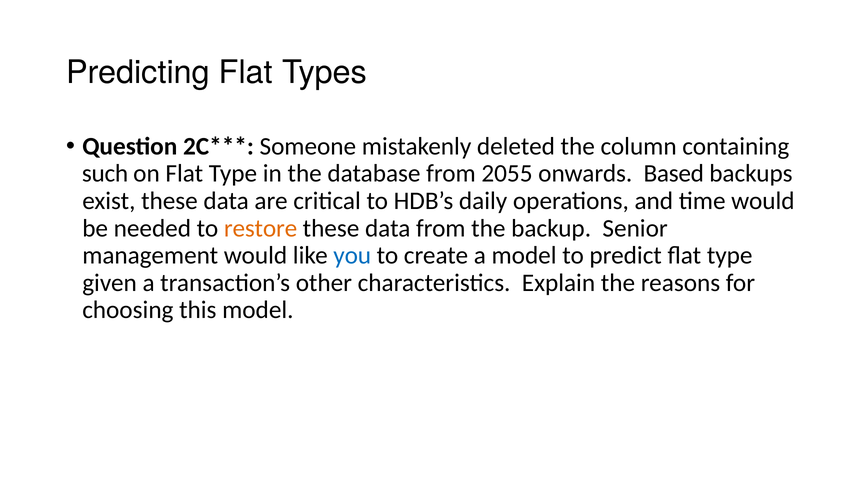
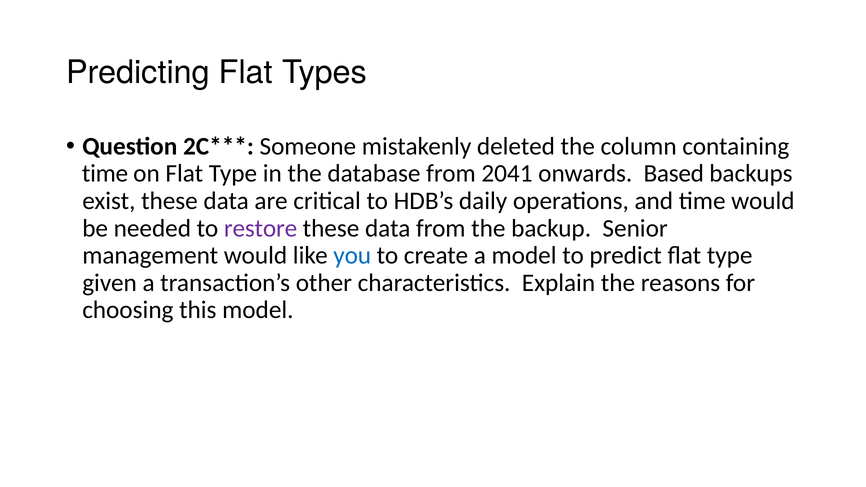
such: such -> time (105, 174)
2055: 2055 -> 2041 (507, 174)
restore colour: orange -> purple (261, 228)
